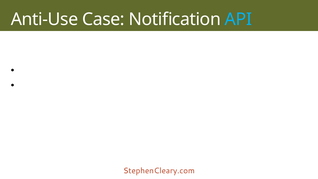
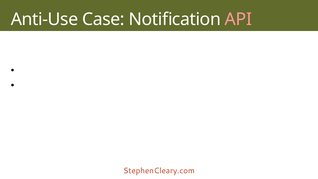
API colour: light blue -> pink (238, 19)
